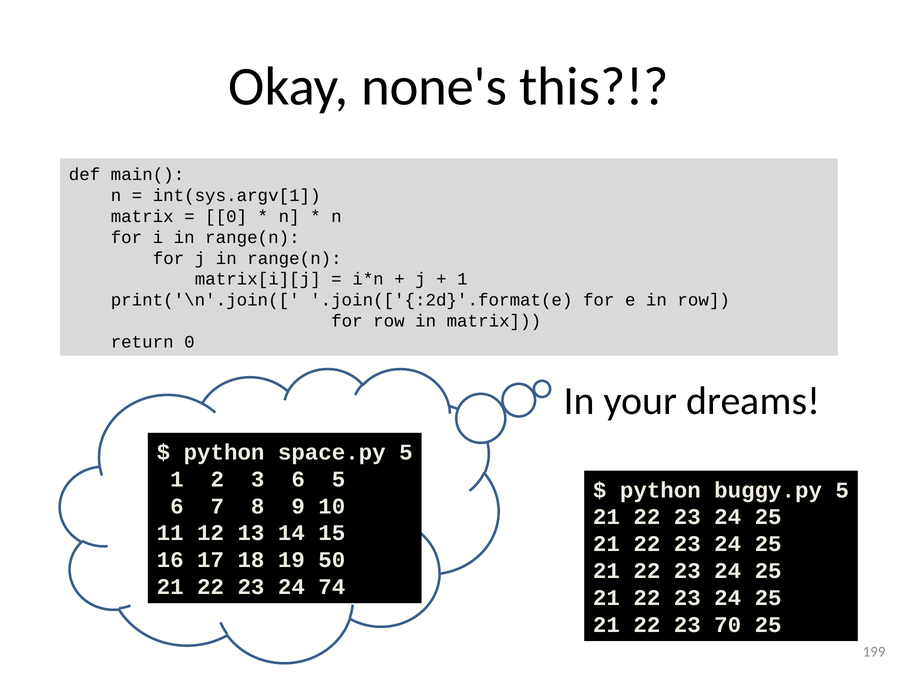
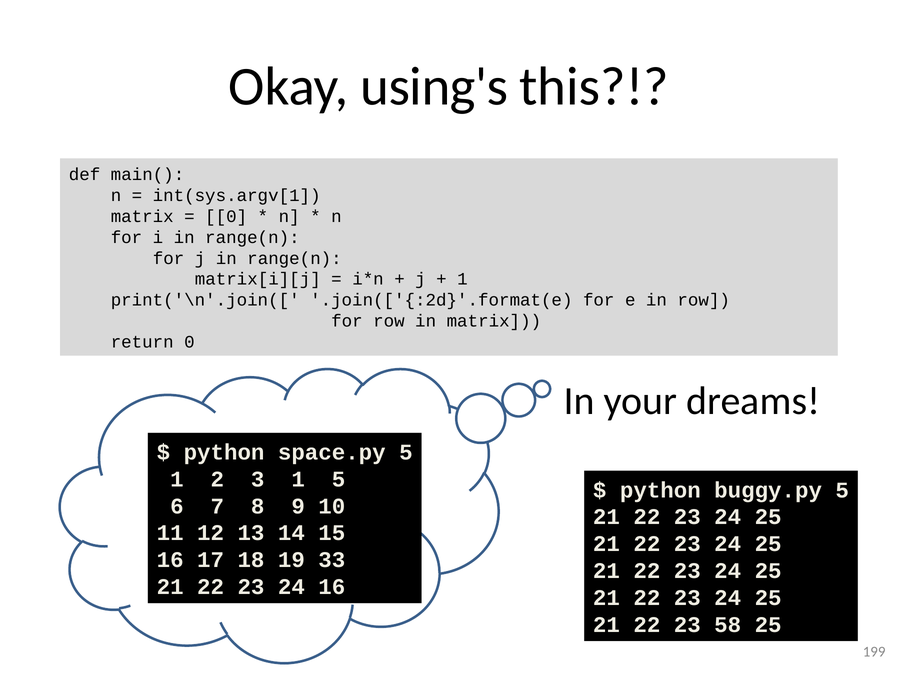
none's: none's -> using's (434, 87)
3 6: 6 -> 1 (298, 480)
50: 50 -> 33 (332, 560)
24 74: 74 -> 16 (332, 587)
70: 70 -> 58 (728, 625)
